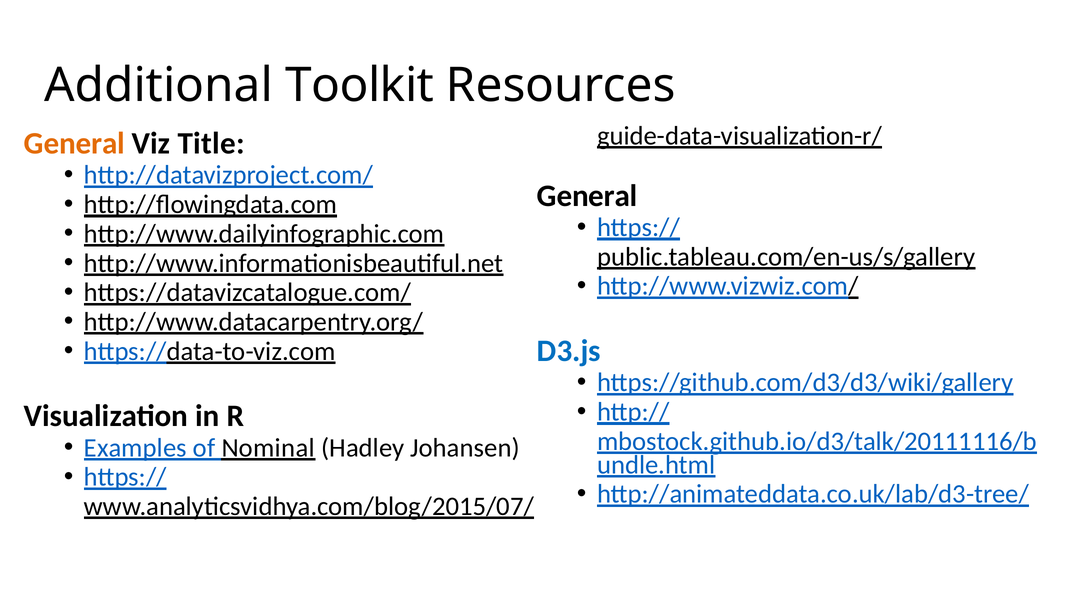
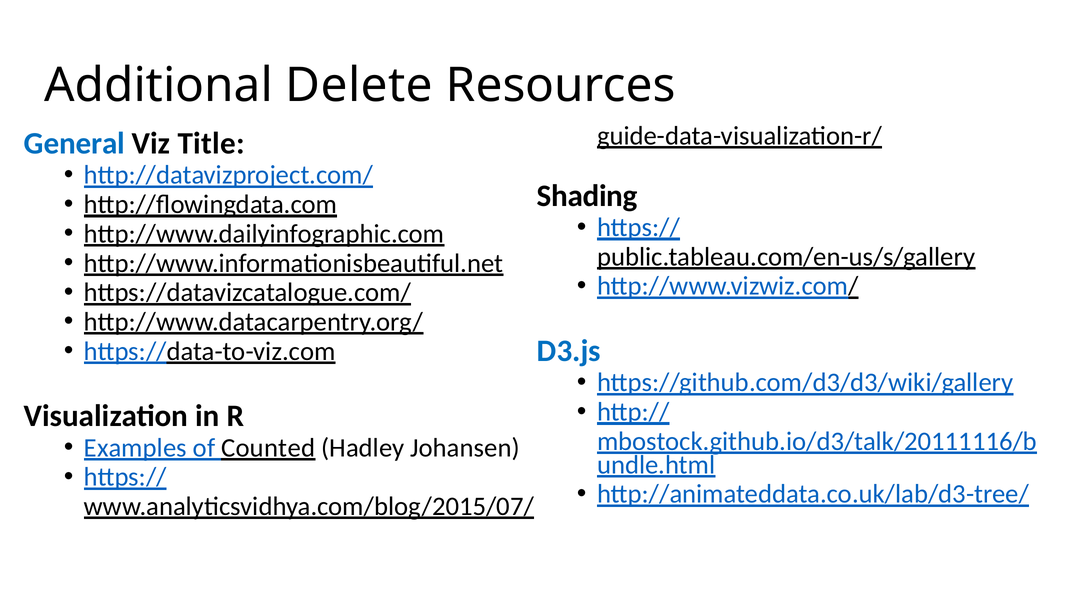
Toolkit: Toolkit -> Delete (359, 86)
General colour: orange -> blue (74, 143)
General: General -> Shading (587, 196)
Nominal: Nominal -> Counted (268, 448)
